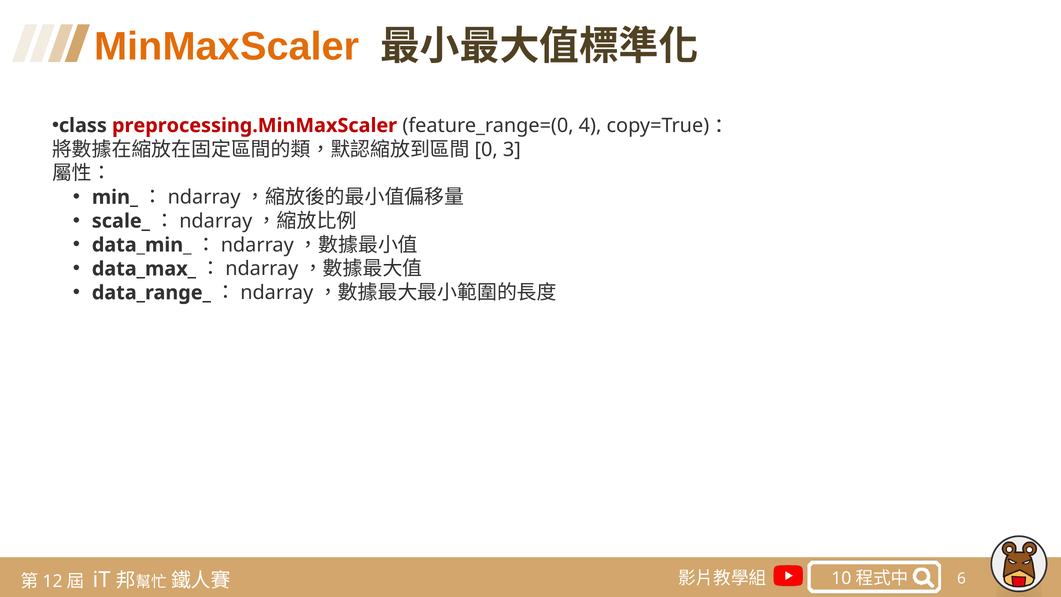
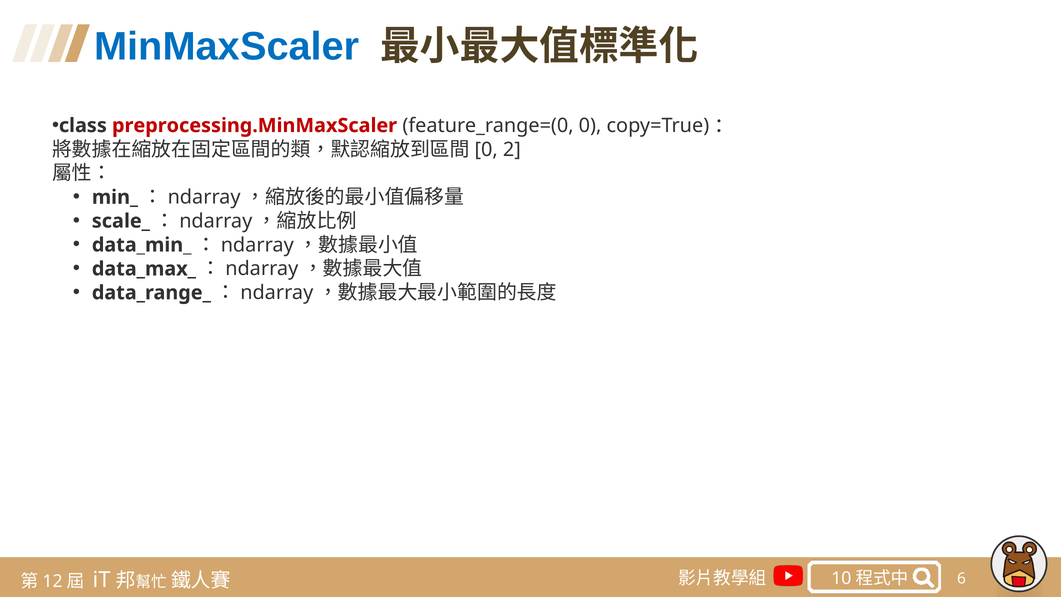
MinMaxScaler colour: orange -> blue (227, 47)
4: 4 -> 0 (590, 126)
3: 3 -> 2 (512, 149)
